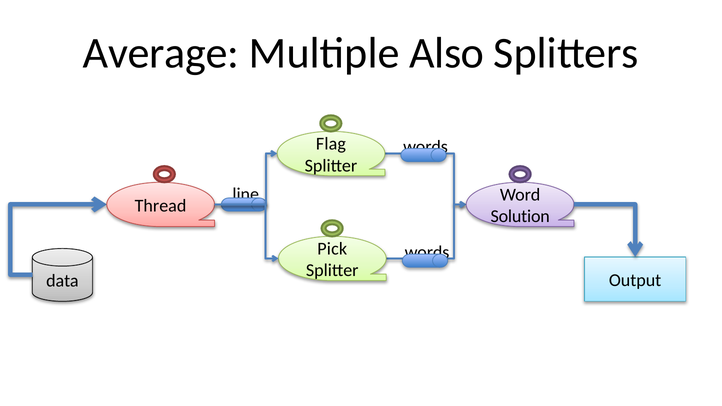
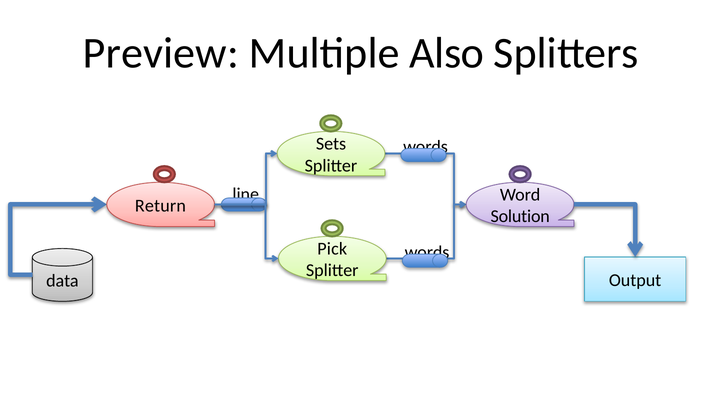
Average: Average -> Preview (161, 53)
Flag: Flag -> Sets (331, 144)
Thread: Thread -> Return (160, 206)
